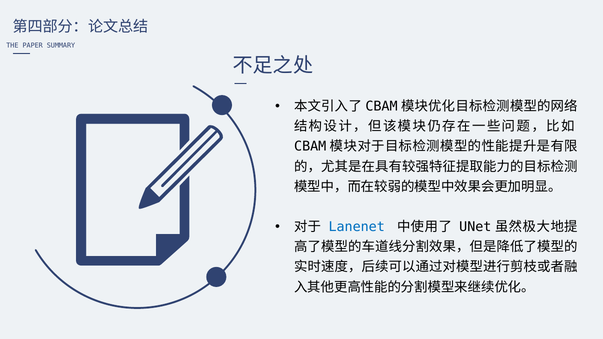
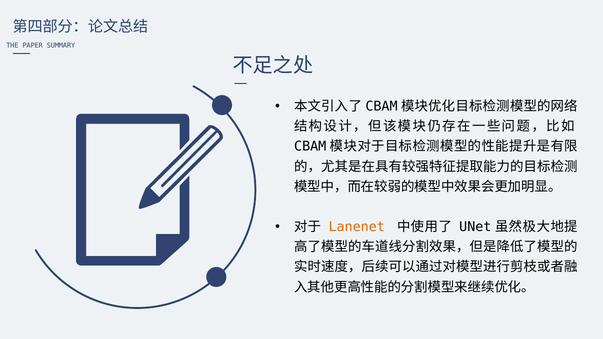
Lanenet colour: blue -> orange (357, 227)
